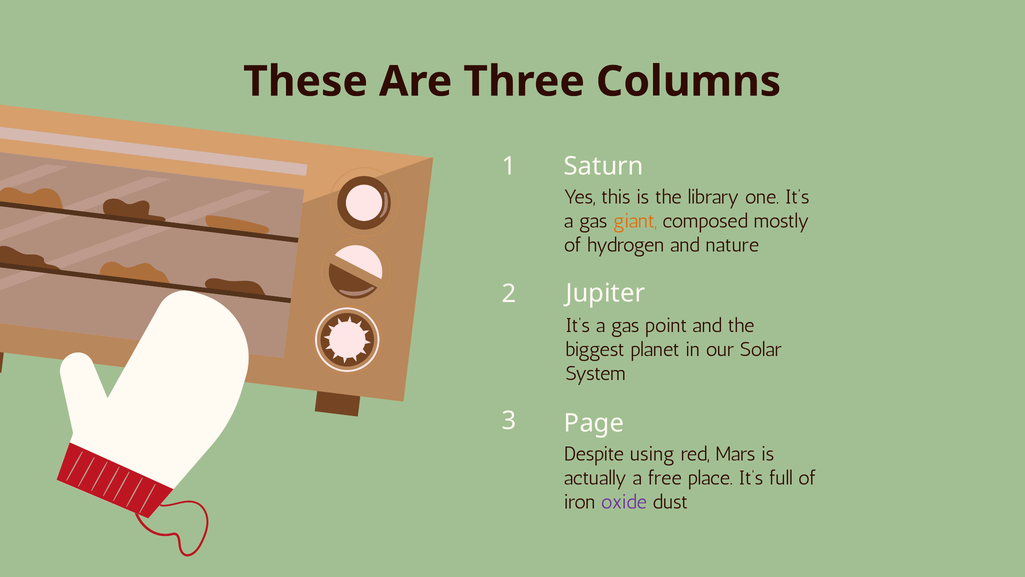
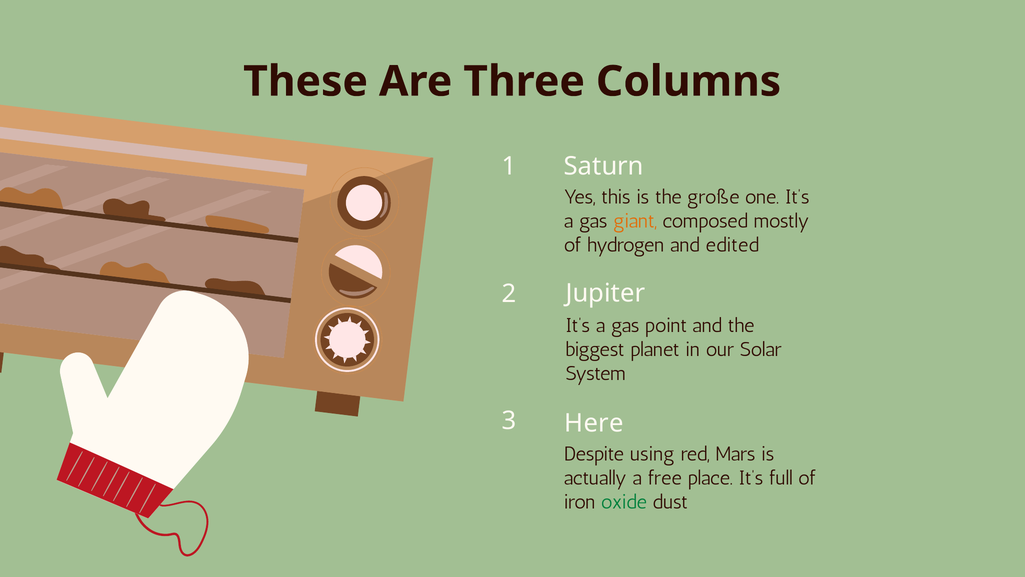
library: library -> große (713, 197)
nature: nature -> edited (732, 245)
Page: Page -> Here (594, 423)
oxide colour: purple -> green (624, 502)
